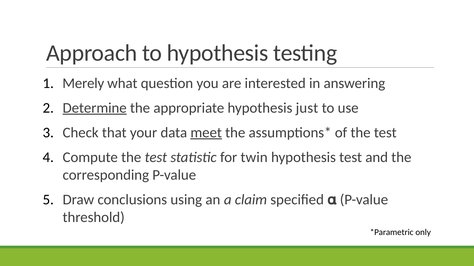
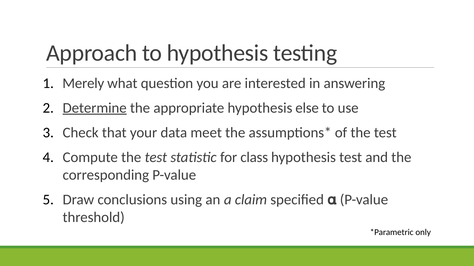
just: just -> else (307, 108)
meet underline: present -> none (206, 133)
twin: twin -> class (254, 158)
